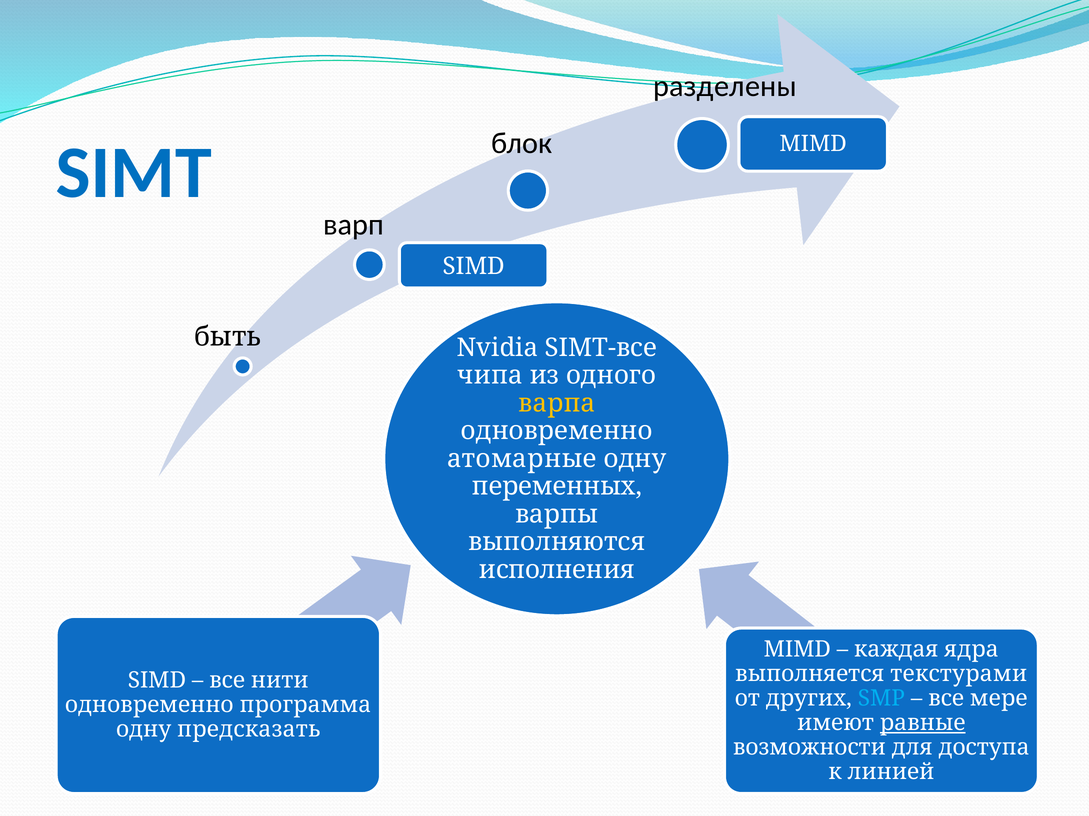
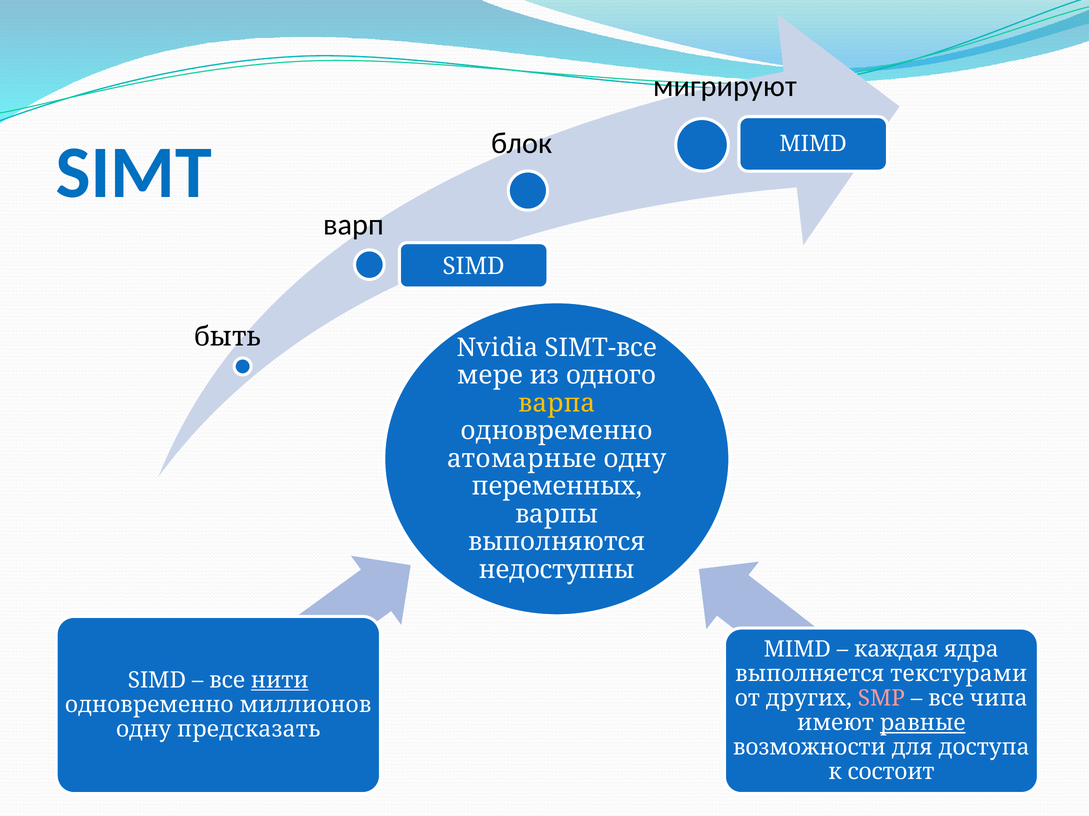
разделены: разделены -> мигрируют (725, 86)
чипа: чипа -> мере (490, 376)
исполнения: исполнения -> недоступны (557, 570)
нити underline: none -> present (280, 681)
SMP colour: light blue -> pink (881, 699)
мере: мере -> чипа (999, 699)
программа: программа -> миллионов (305, 705)
линией: линией -> состоит (891, 773)
